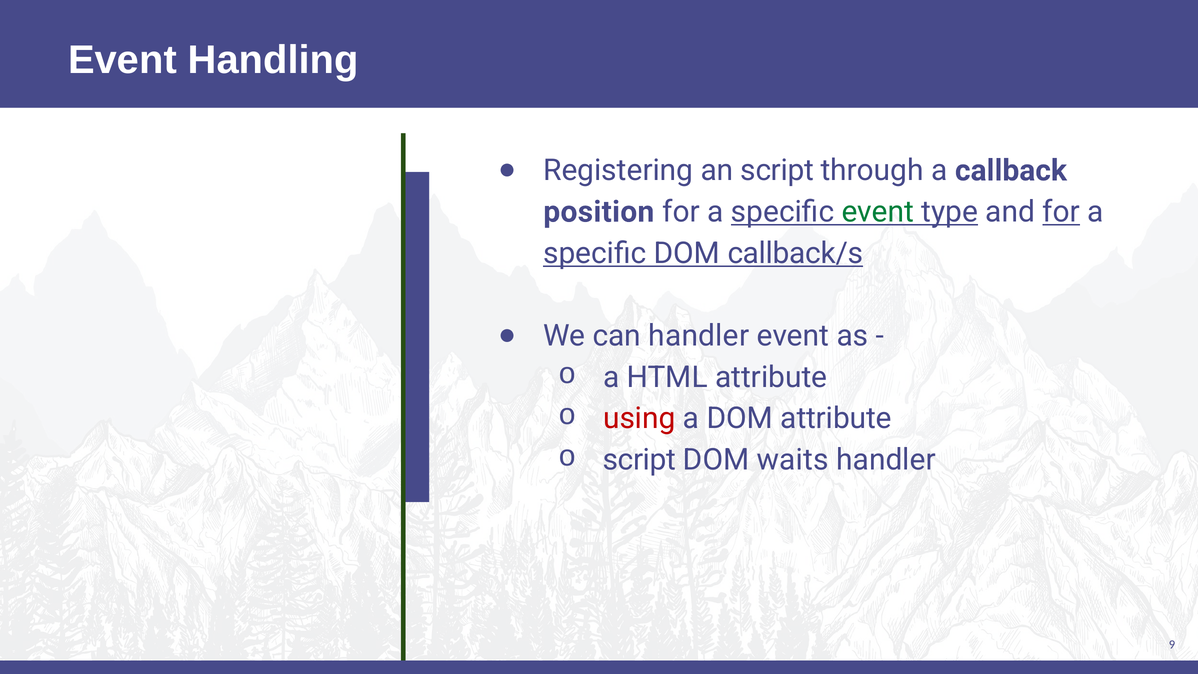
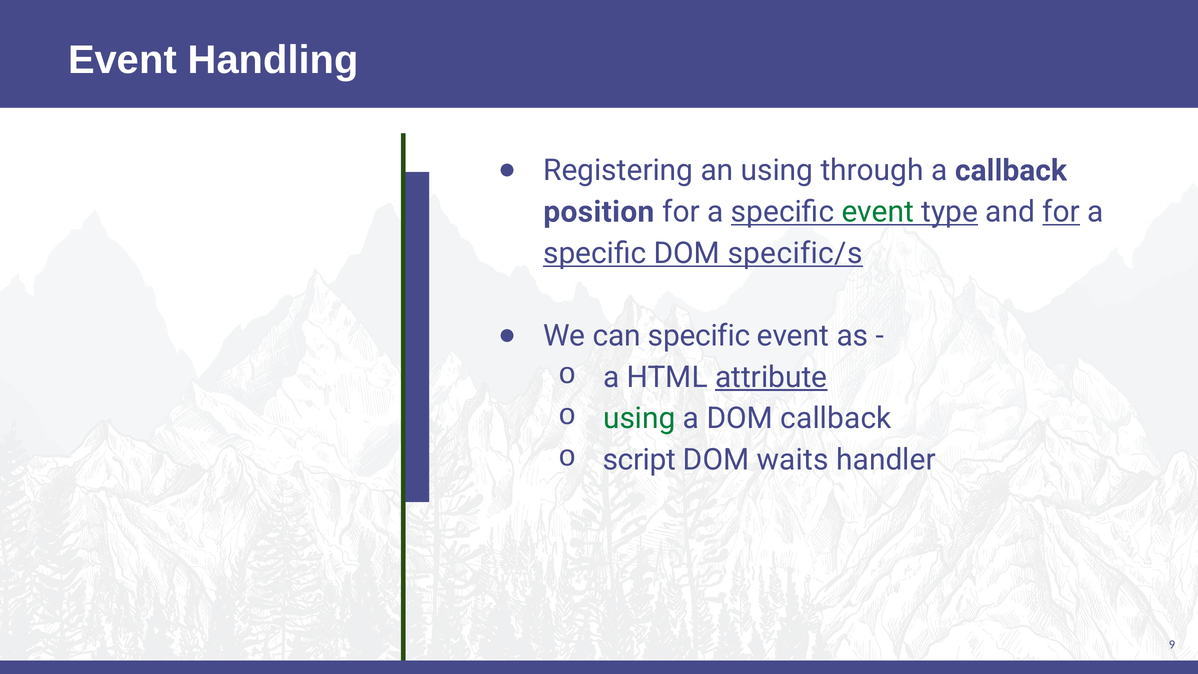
an script: script -> using (777, 170)
callback/s: callback/s -> specific/s (795, 253)
can handler: handler -> specific (699, 336)
attribute underline: none -> present (771, 377)
using colour: red -> green (639, 418)
DOM attribute: attribute -> callback (836, 418)
